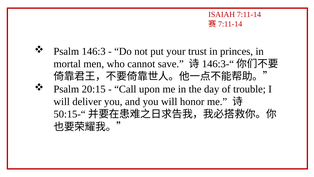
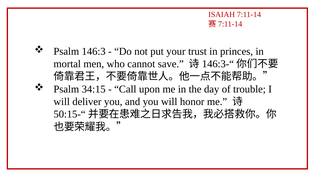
20:15: 20:15 -> 34:15 (94, 89)
